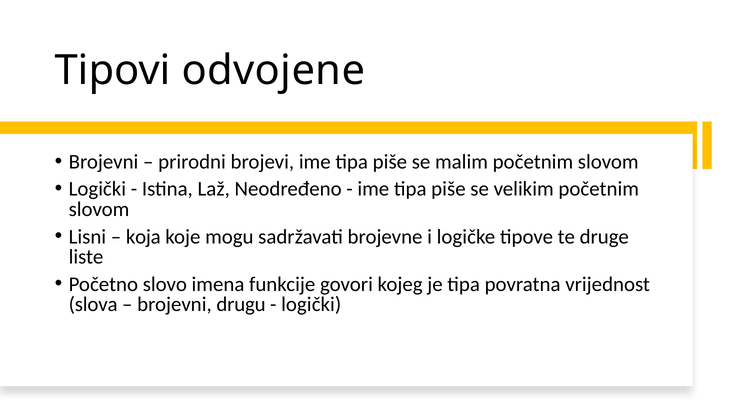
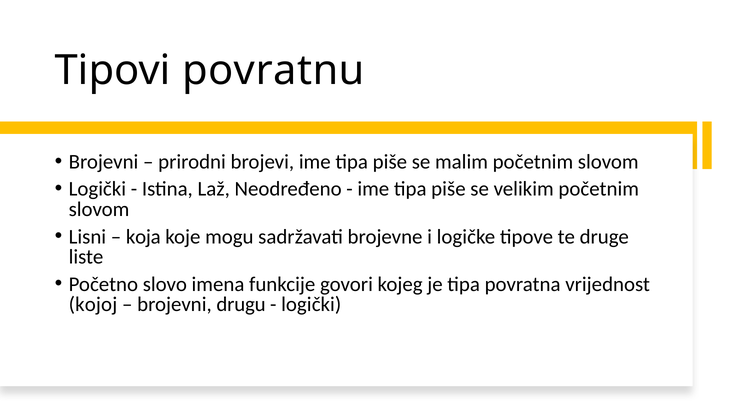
odvojene: odvojene -> povratnu (273, 70)
slova: slova -> kojoj (93, 305)
